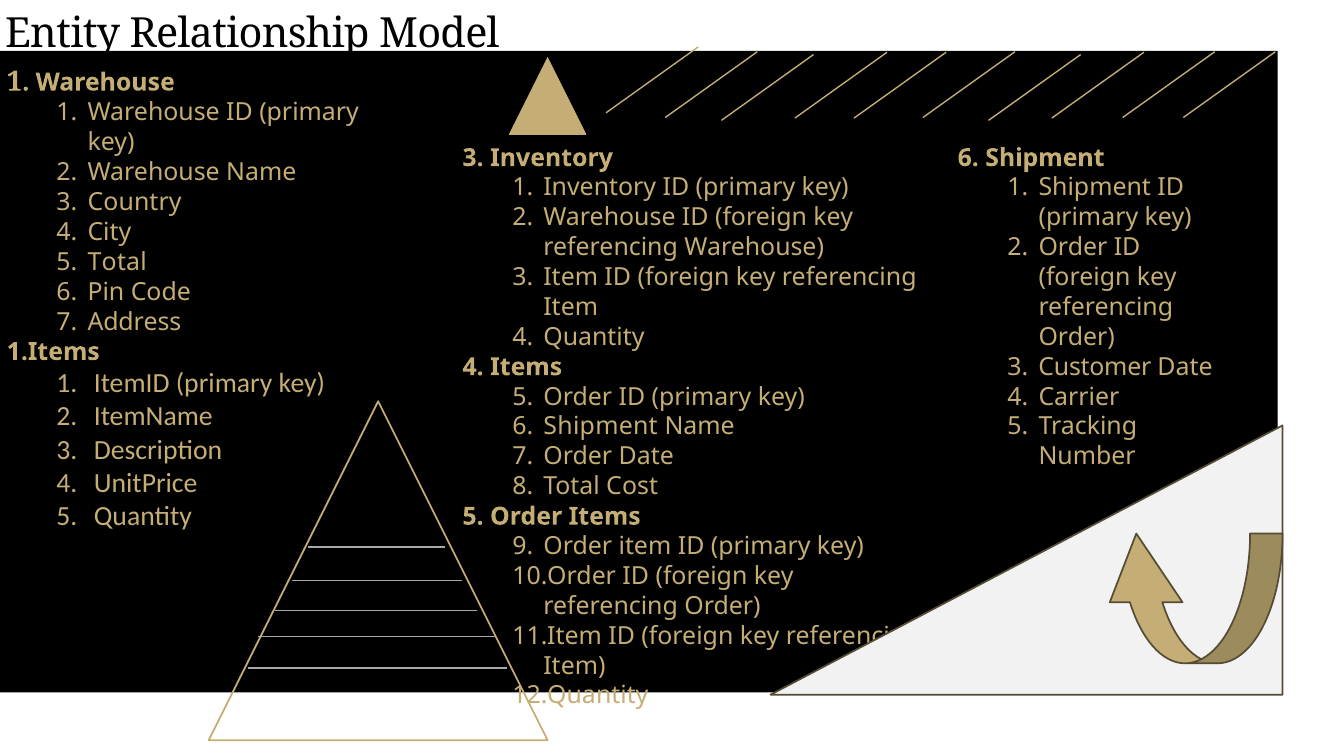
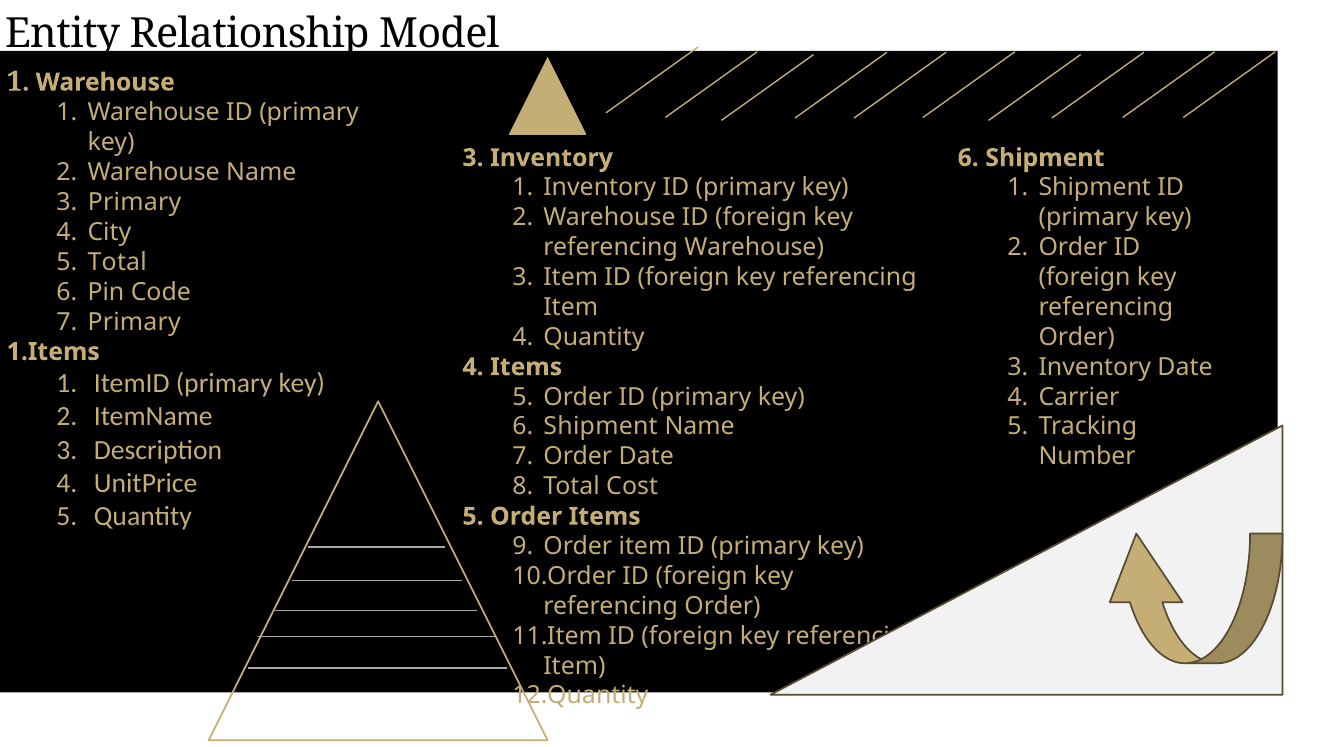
3 Country: Country -> Primary (135, 202)
Address: Address -> Primary (134, 322)
Customer: Customer -> Inventory (1095, 367)
